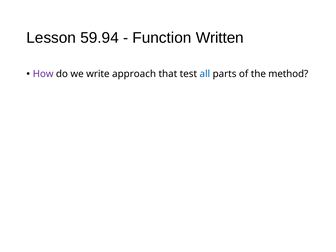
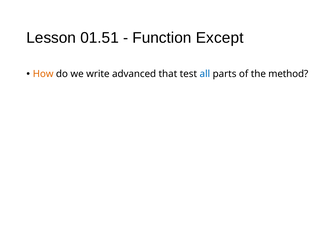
59.94: 59.94 -> 01.51 (100, 38)
Written: Written -> Except (220, 38)
How colour: purple -> orange (43, 74)
approach: approach -> advanced (134, 74)
